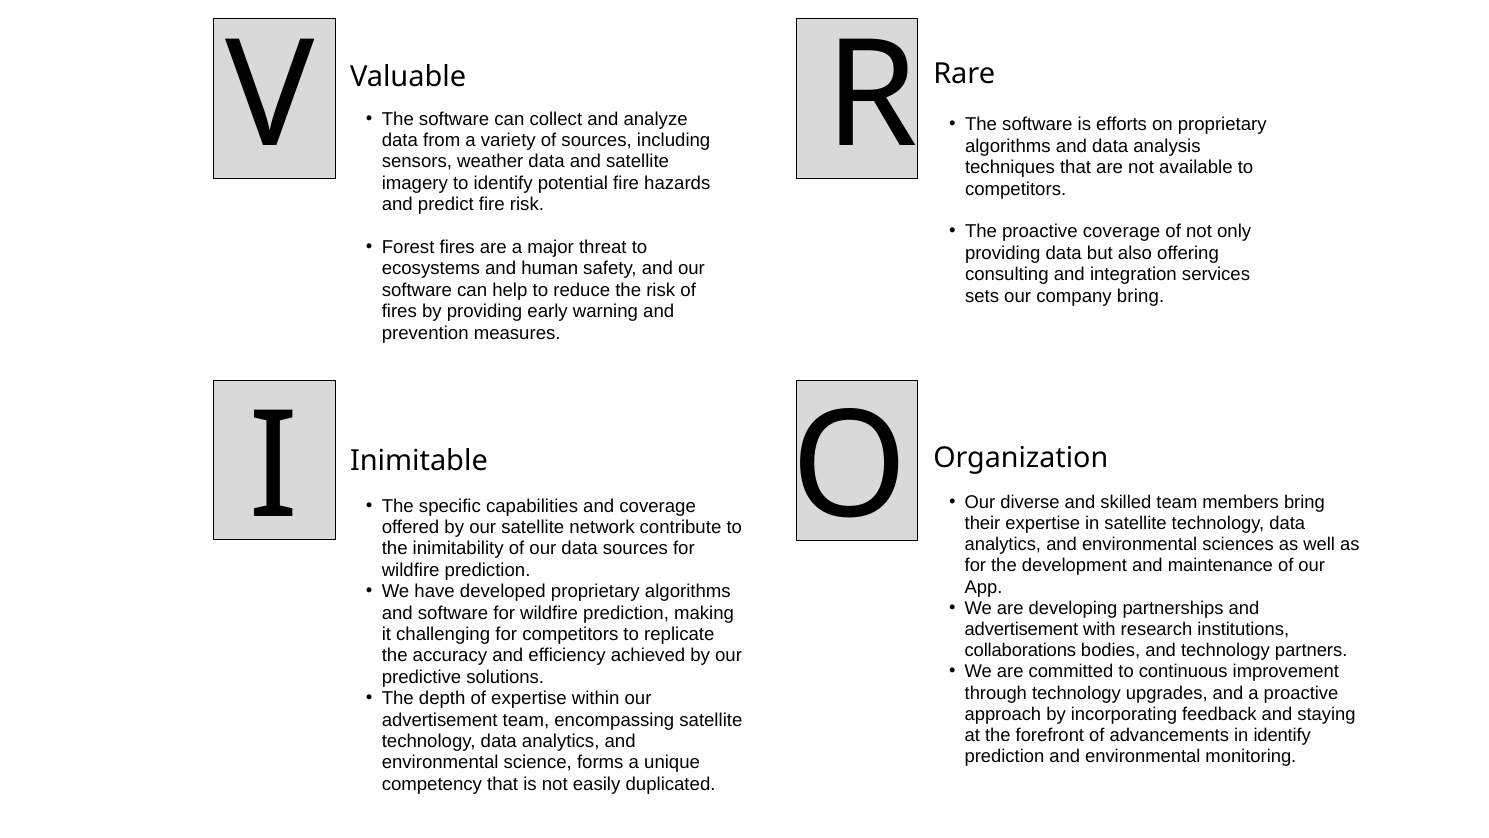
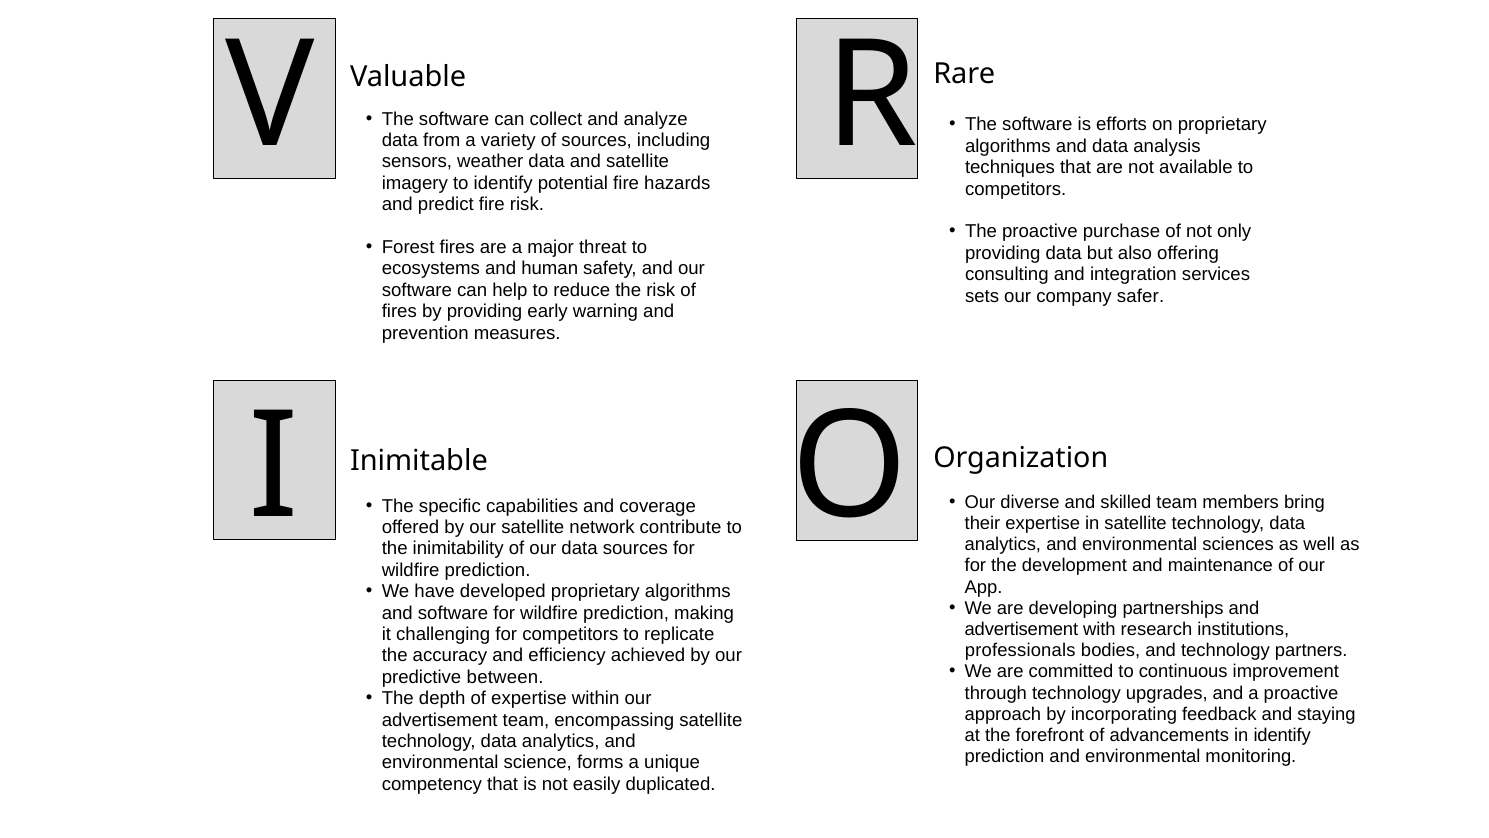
proactive coverage: coverage -> purchase (1121, 232)
company bring: bring -> safer (1141, 296)
collaborations: collaborations -> professionals (1020, 650)
solutions: solutions -> between (505, 677)
